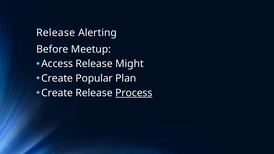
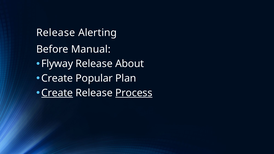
Meetup: Meetup -> Manual (91, 49)
Access: Access -> Flyway (57, 64)
Might: Might -> About (130, 64)
Create underline: none -> present (57, 93)
